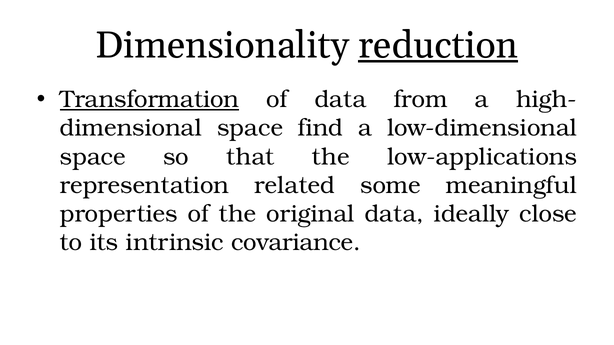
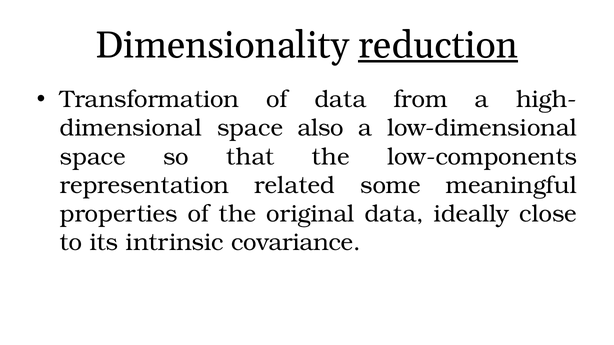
Transformation underline: present -> none (150, 100)
find: find -> also (321, 128)
low-applications: low-applications -> low-components (482, 157)
